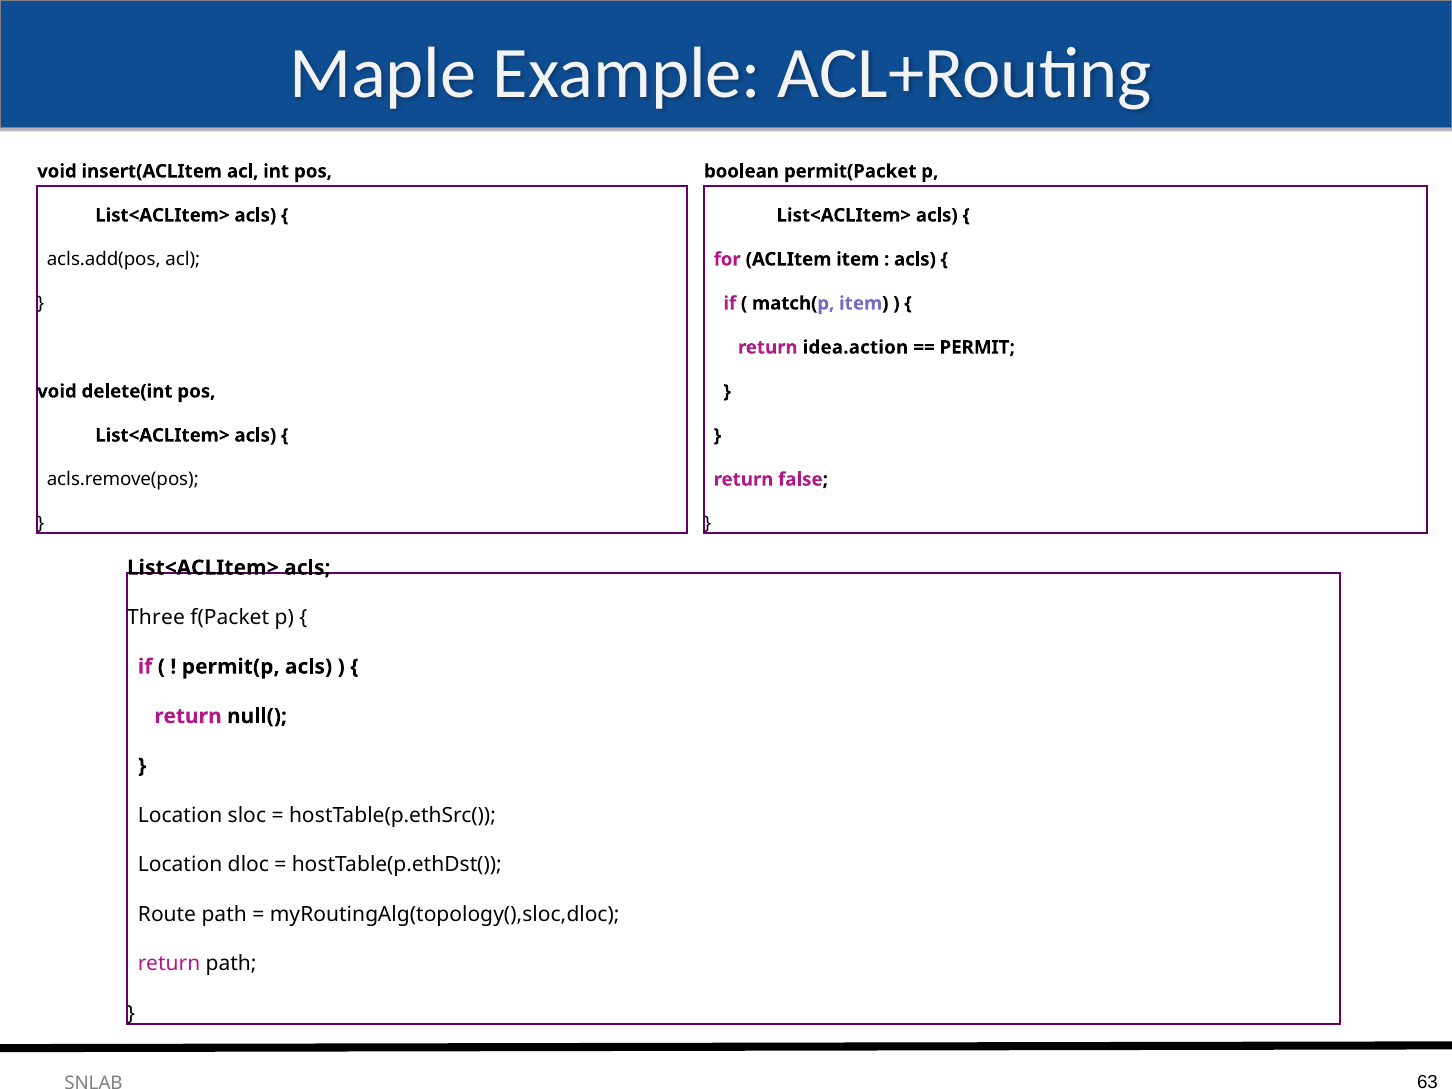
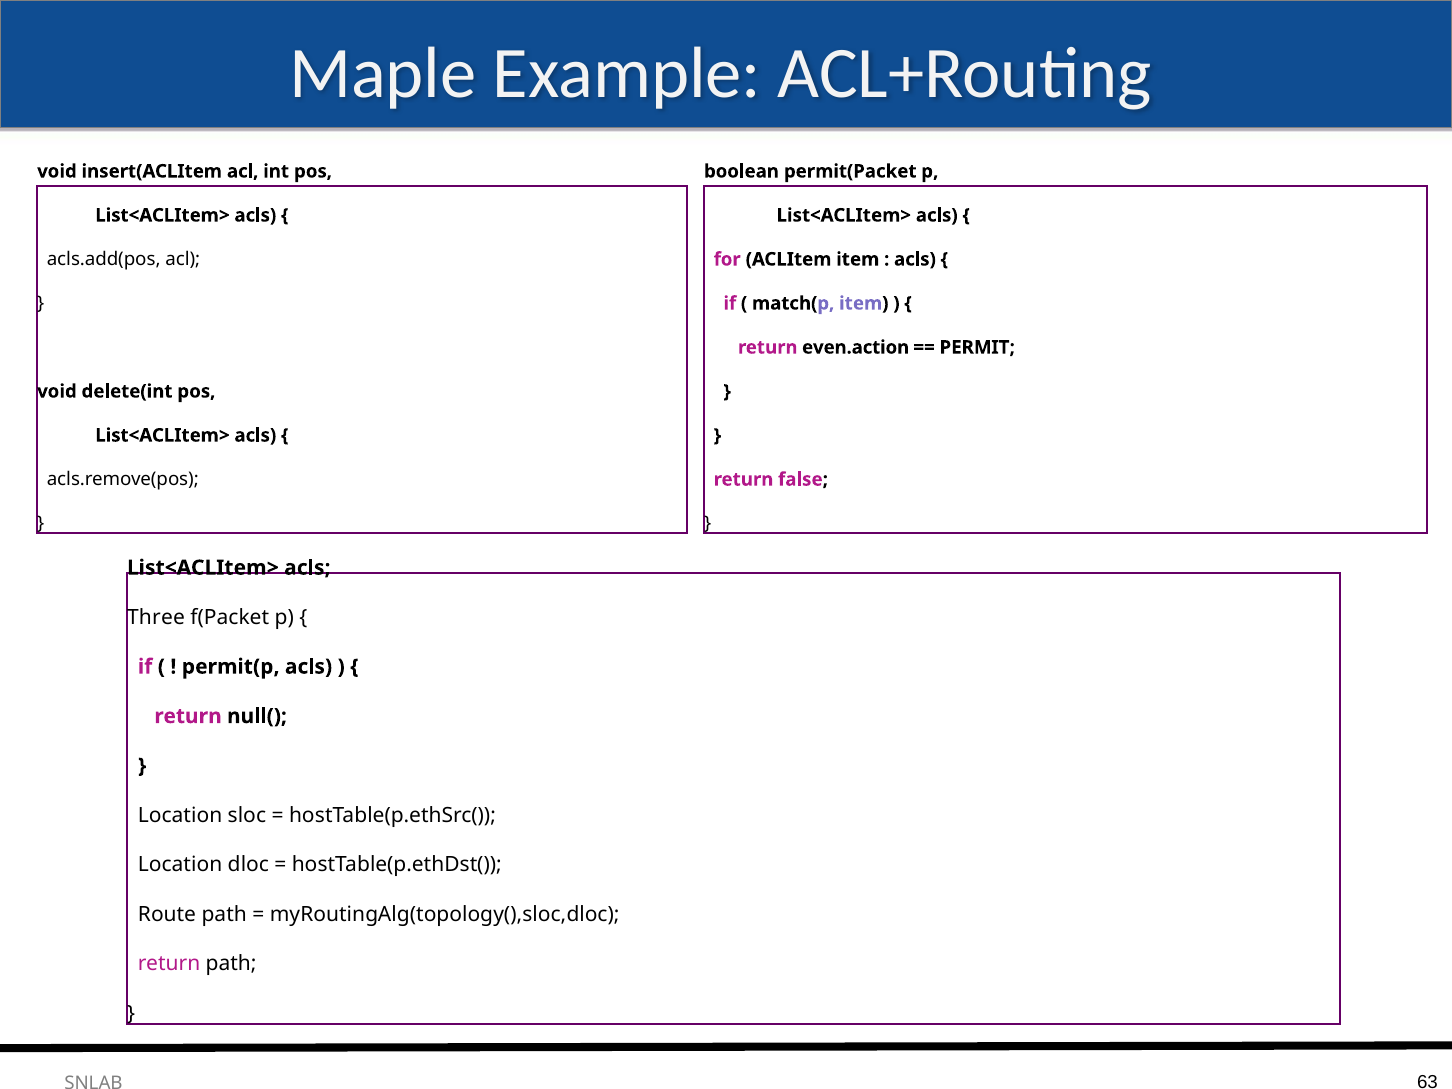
idea.action: idea.action -> even.action (856, 347)
